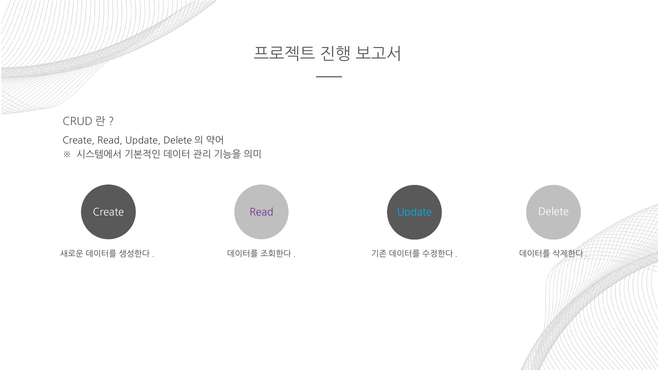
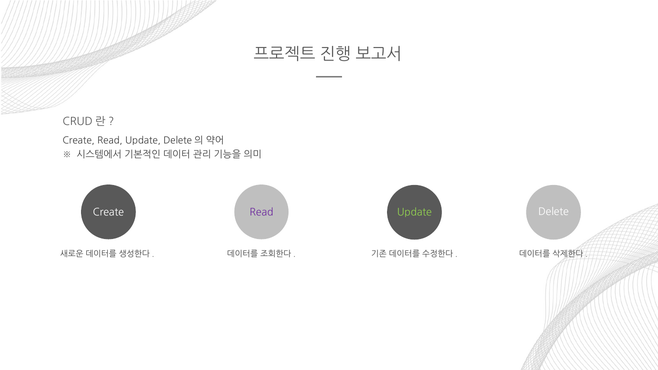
Update colour: light blue -> light green (414, 213)
